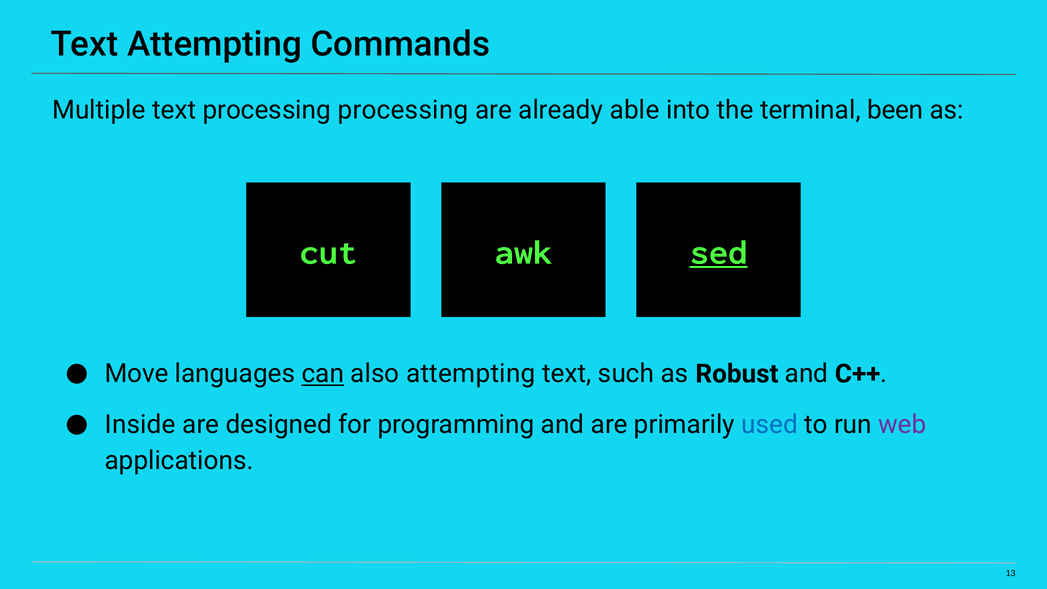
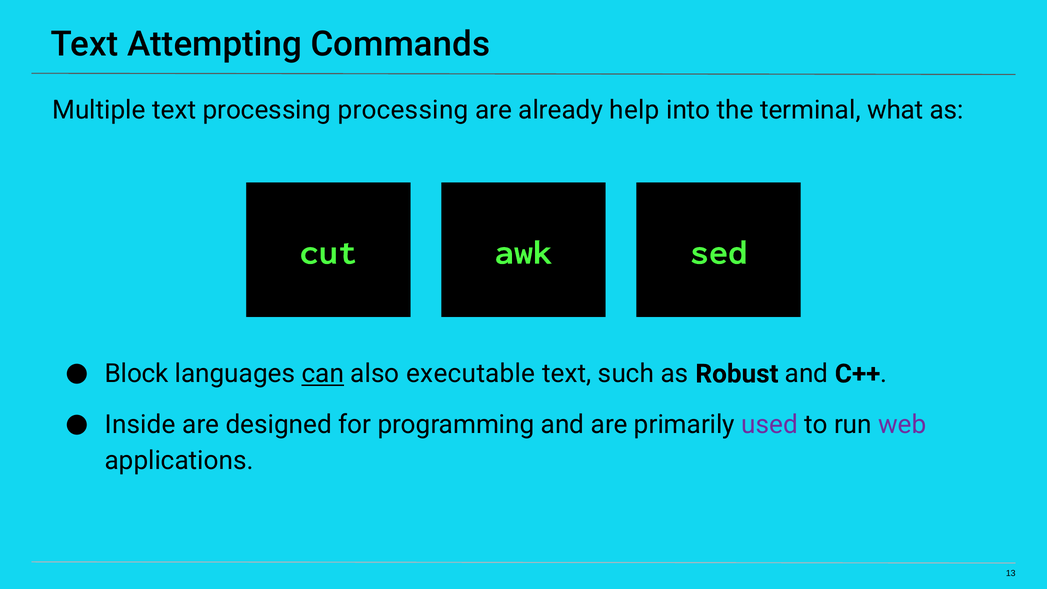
able: able -> help (635, 110)
been: been -> what (895, 110)
sed underline: present -> none (719, 252)
Move: Move -> Block (137, 374)
also attempting: attempting -> executable (471, 374)
used colour: blue -> purple (770, 424)
